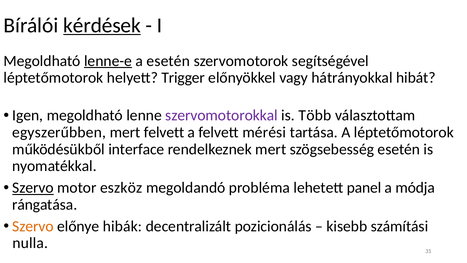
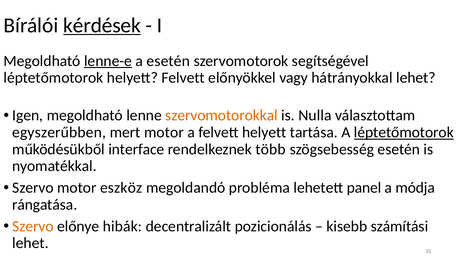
helyett Trigger: Trigger -> Felvett (183, 78)
hátrányokkal hibát: hibát -> lehet (416, 78)
szervomotorokkal colour: purple -> orange (222, 115)
Több: Több -> Nulla (315, 115)
mert felvett: felvett -> motor (164, 132)
felvett mérési: mérési -> helyett (264, 132)
léptetőmotorok underline: none -> present (404, 132)
rendelkeznek mert: mert -> több (271, 149)
Szervo underline: present -> none (33, 188)
nulla: nulla -> lehet (30, 243)
